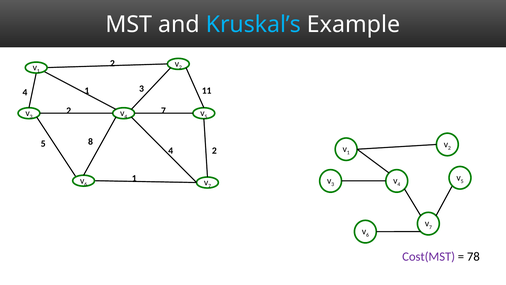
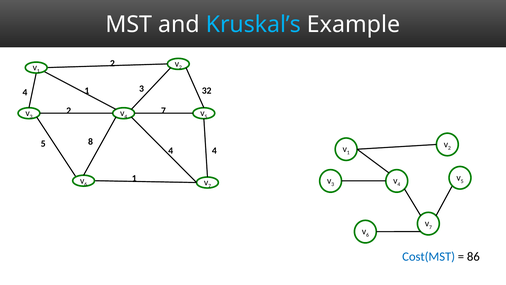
11: 11 -> 32 (207, 91)
4 2: 2 -> 4 (214, 151)
Cost(MST colour: purple -> blue (429, 256)
78: 78 -> 86 (473, 256)
